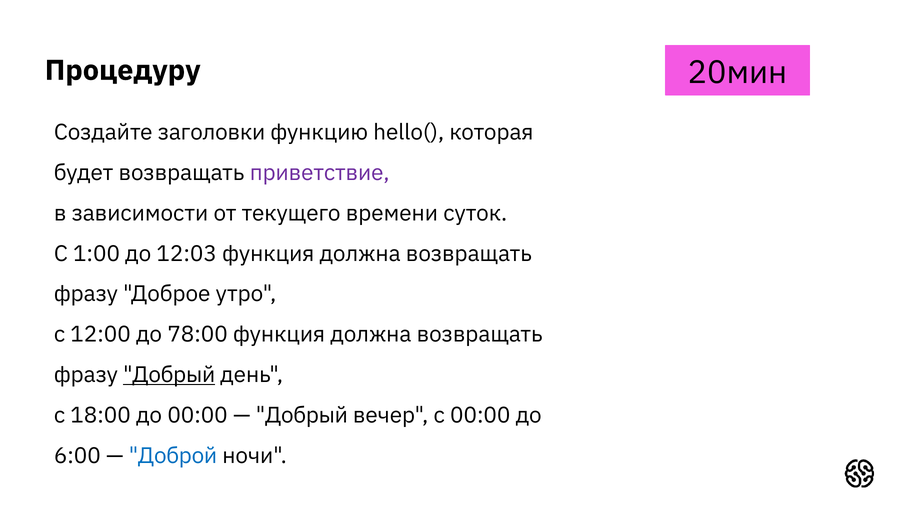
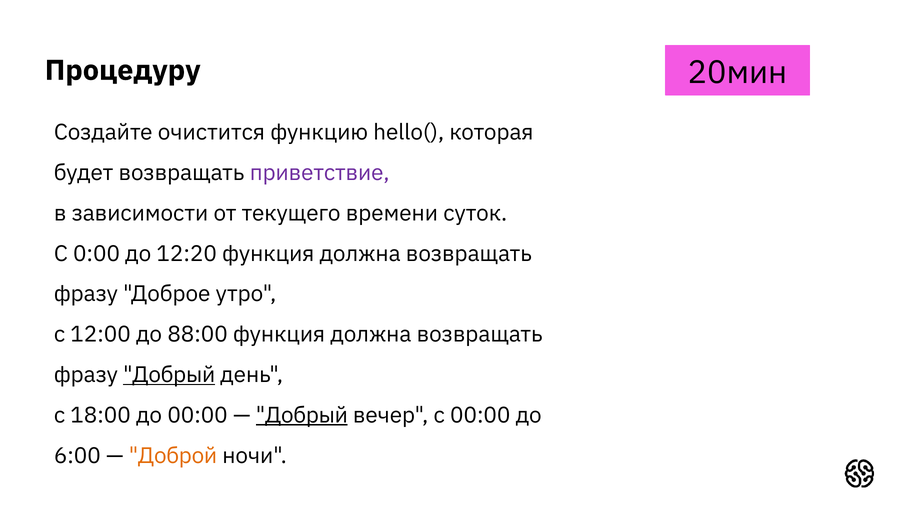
заголовки: заголовки -> очистится (211, 132)
1:00: 1:00 -> 0:00 (97, 254)
12:03: 12:03 -> 12:20 (187, 254)
78:00: 78:00 -> 88:00 (198, 335)
Добрый underline: none -> present (302, 415)
Доброй colour: blue -> orange (173, 456)
